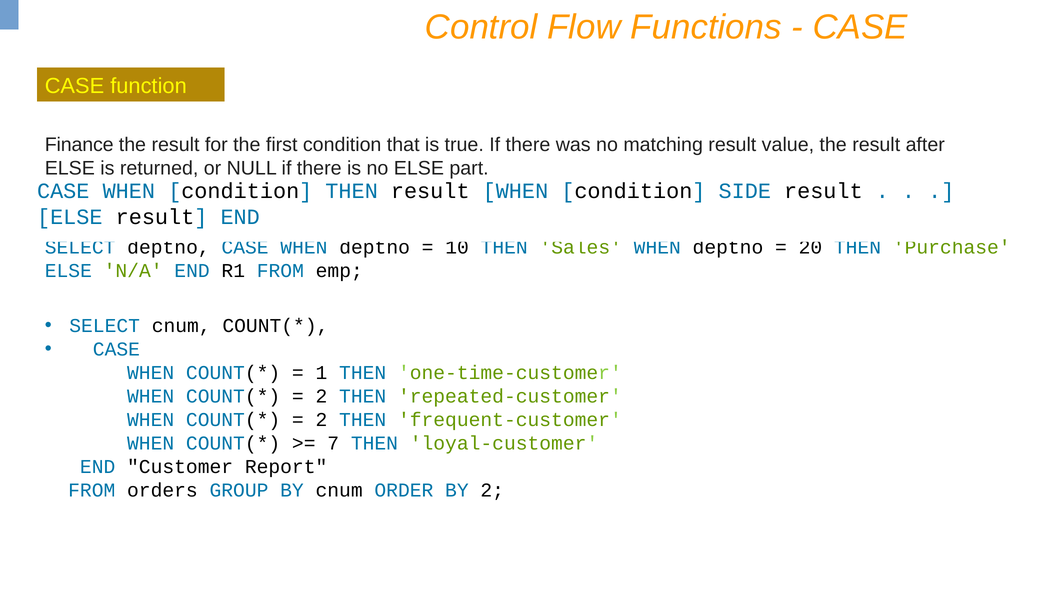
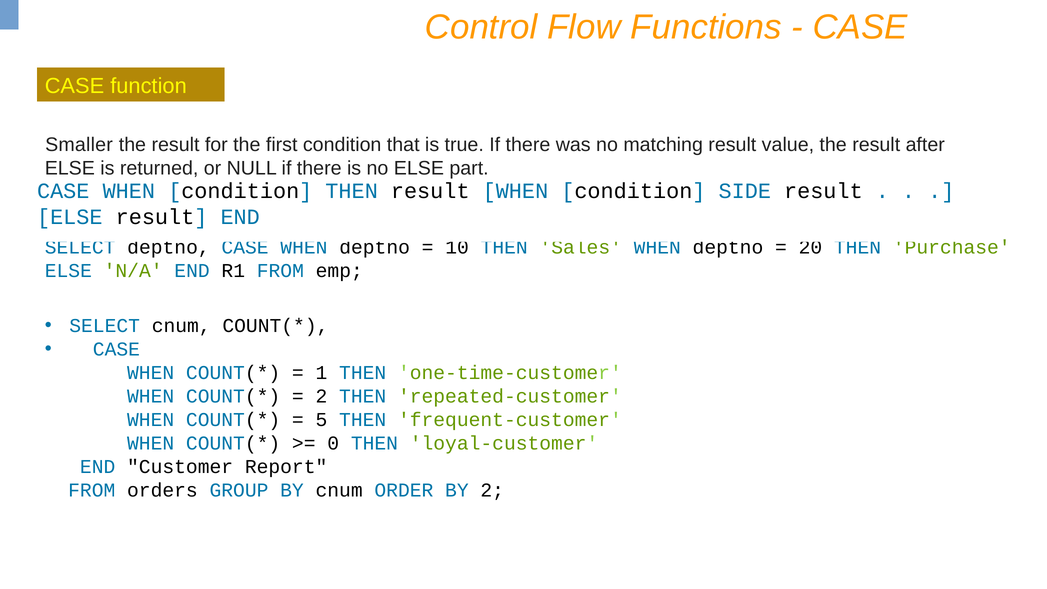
Finance: Finance -> Smaller (79, 145)
2: 2 -> 5 (321, 420)
7: 7 -> 0 (333, 443)
